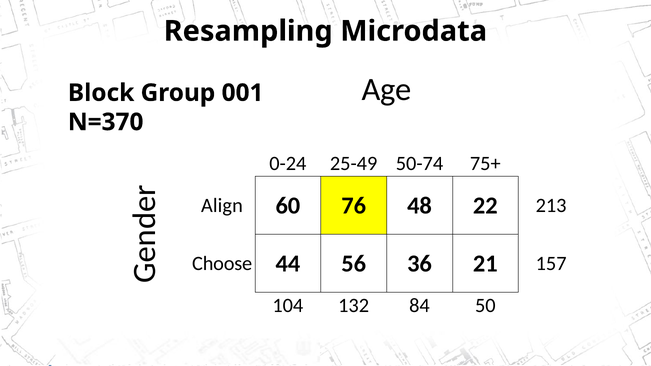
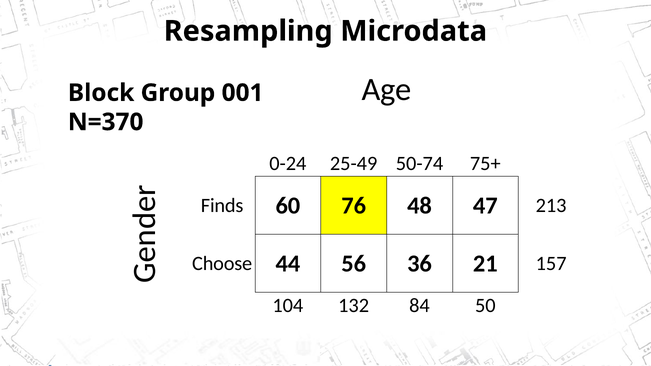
Align: Align -> Finds (222, 206)
22: 22 -> 47 (485, 206)
